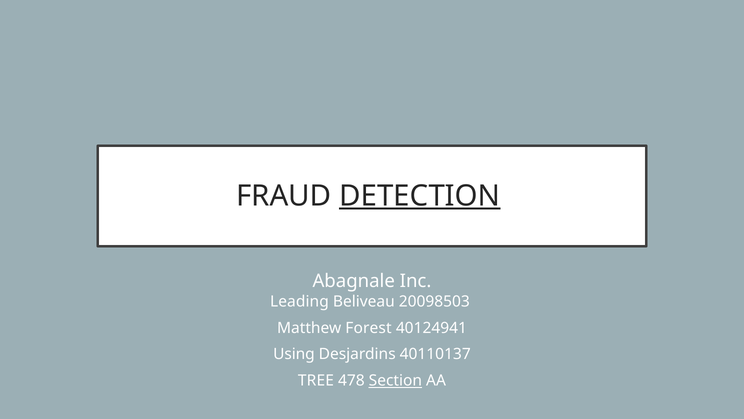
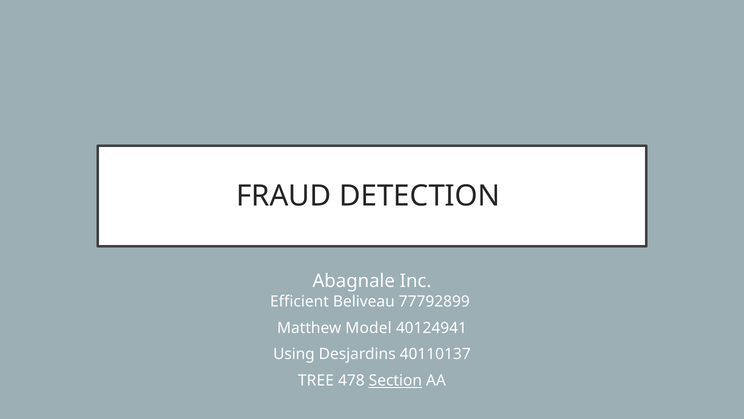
DETECTION underline: present -> none (420, 196)
Leading: Leading -> Efficient (299, 301)
20098503: 20098503 -> 77792899 (434, 301)
Forest: Forest -> Model (368, 328)
